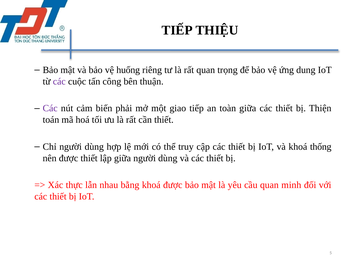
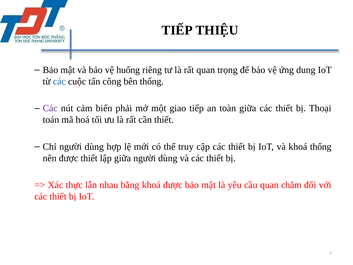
các colour: purple -> blue (59, 81)
bên thuận: thuận -> thống (152, 81)
Thiện: Thiện -> Thoại (320, 108)
minh: minh -> chăm (291, 185)
